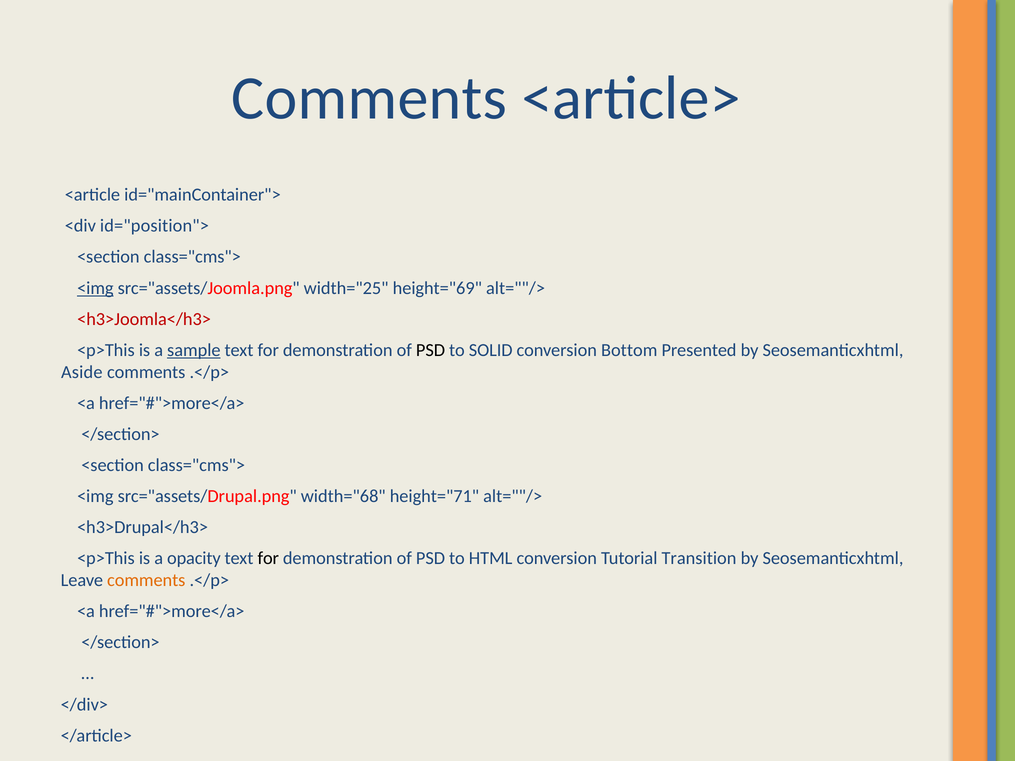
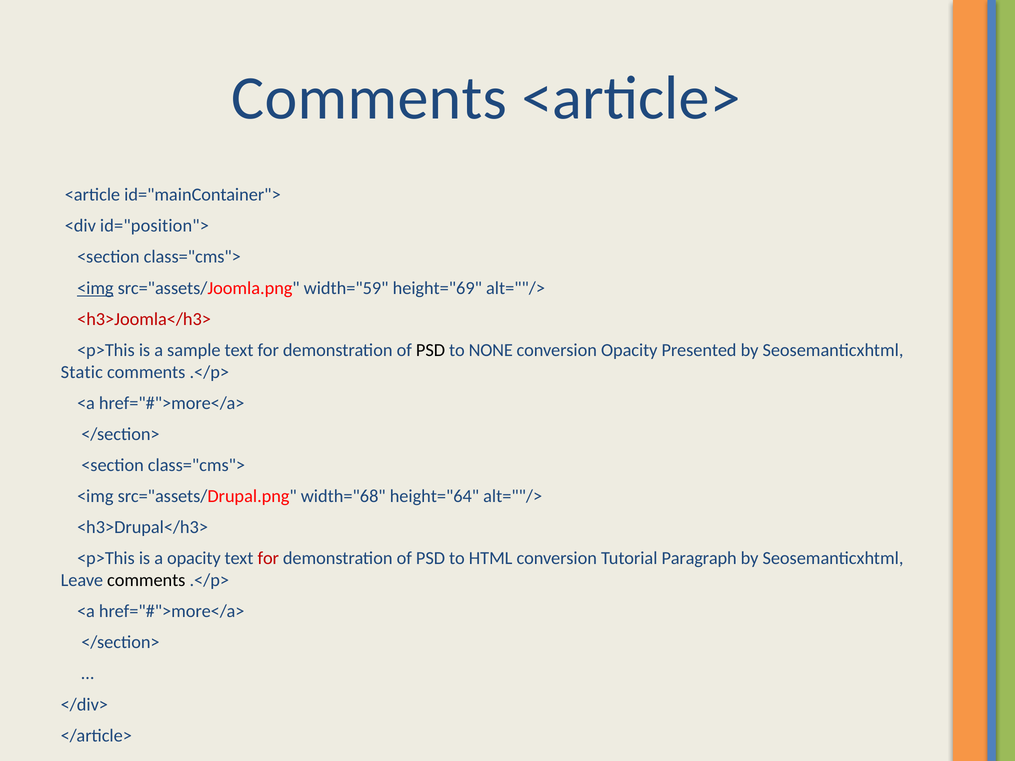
width="25: width="25 -> width="59 (346, 288)
sample underline: present -> none (194, 350)
SOLID: SOLID -> NONE (491, 350)
conversion Bottom: Bottom -> Opacity (629, 350)
Aside: Aside -> Static (82, 372)
height="71: height="71 -> height="64 (434, 496)
for colour: black -> red (268, 558)
Transition: Transition -> Paragraph (699, 558)
comments colour: orange -> black (146, 580)
